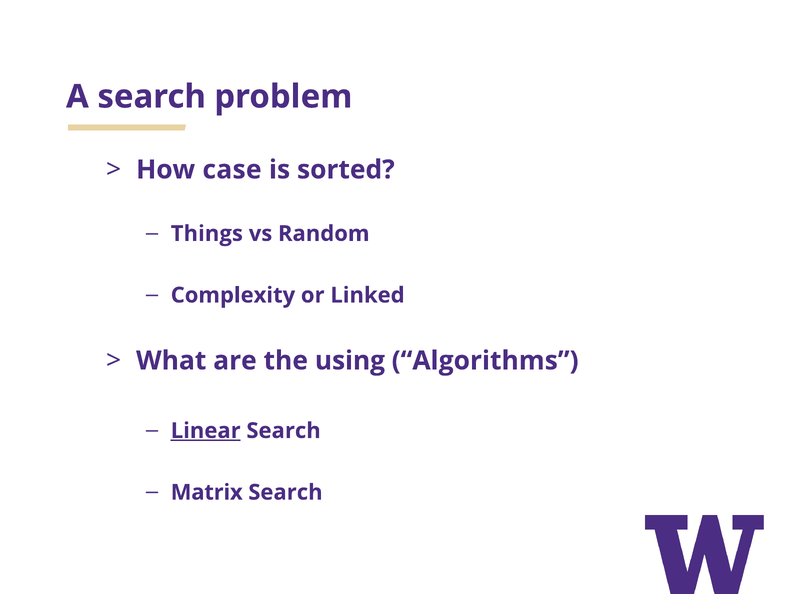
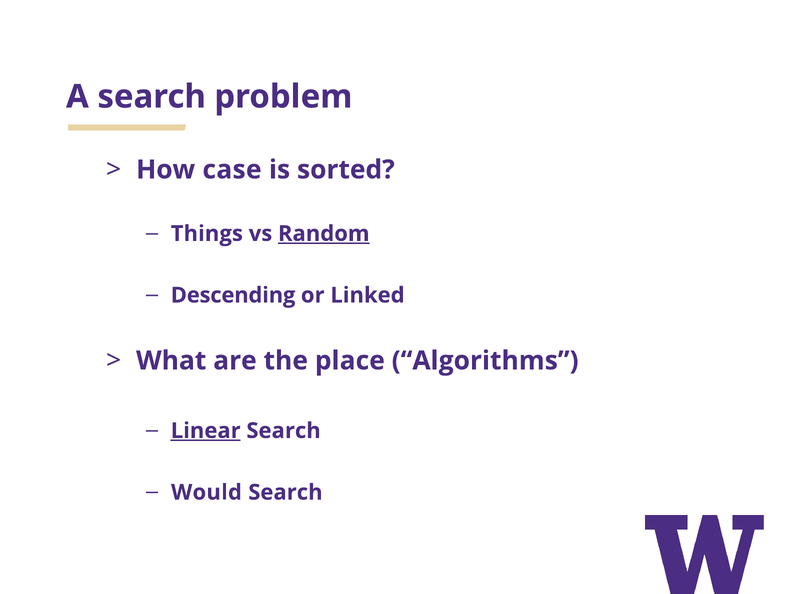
Random underline: none -> present (324, 234)
Complexity: Complexity -> Descending (233, 295)
using: using -> place (350, 361)
Matrix: Matrix -> Would (206, 492)
